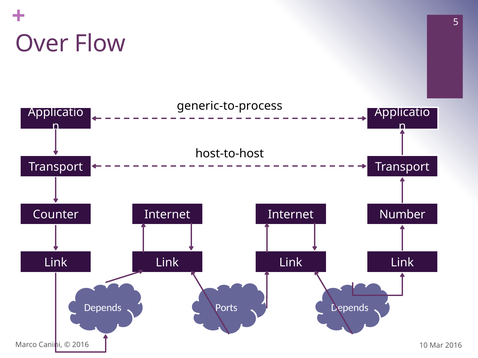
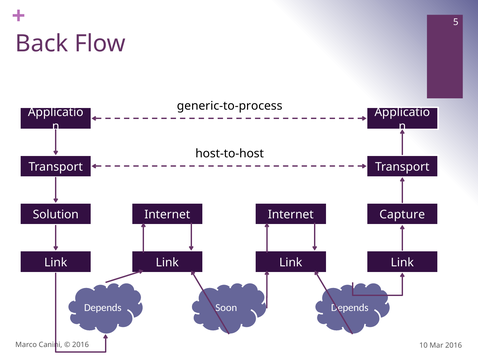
Over: Over -> Back (42, 44)
Counter: Counter -> Solution (56, 215)
Number: Number -> Capture (402, 215)
Ports: Ports -> Soon (226, 308)
